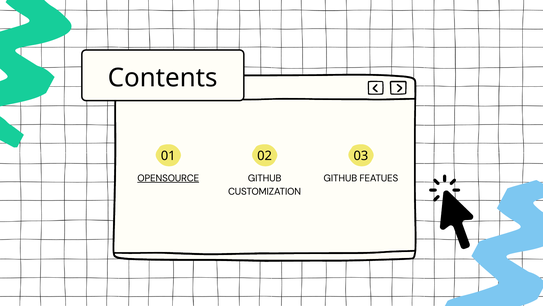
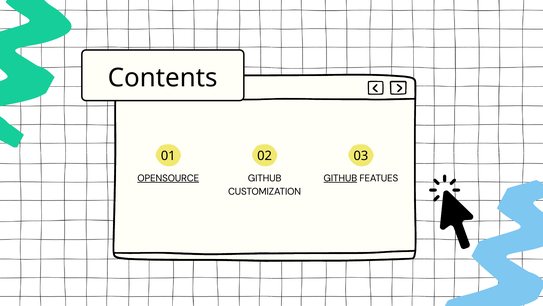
GITHUB underline: none -> present (340, 178)
